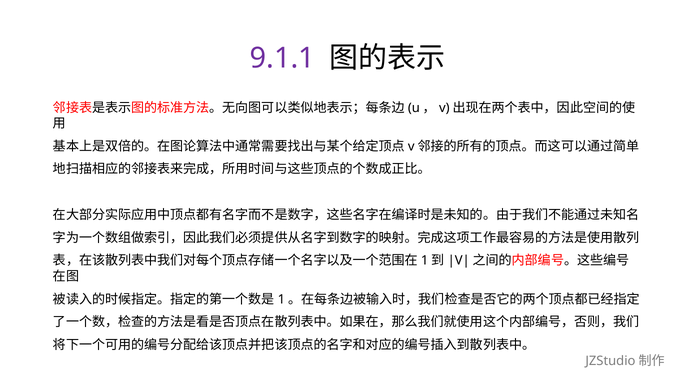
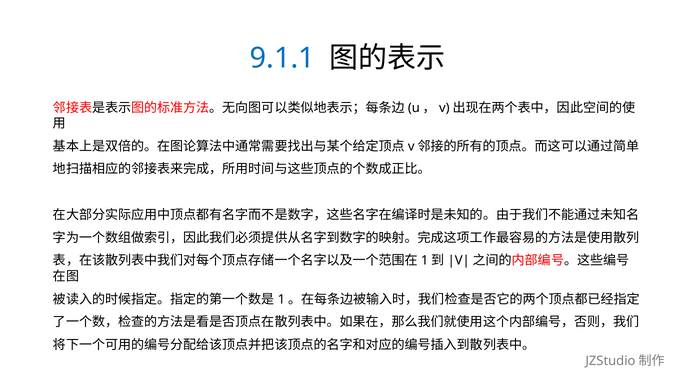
9.1.1 colour: purple -> blue (282, 58)
